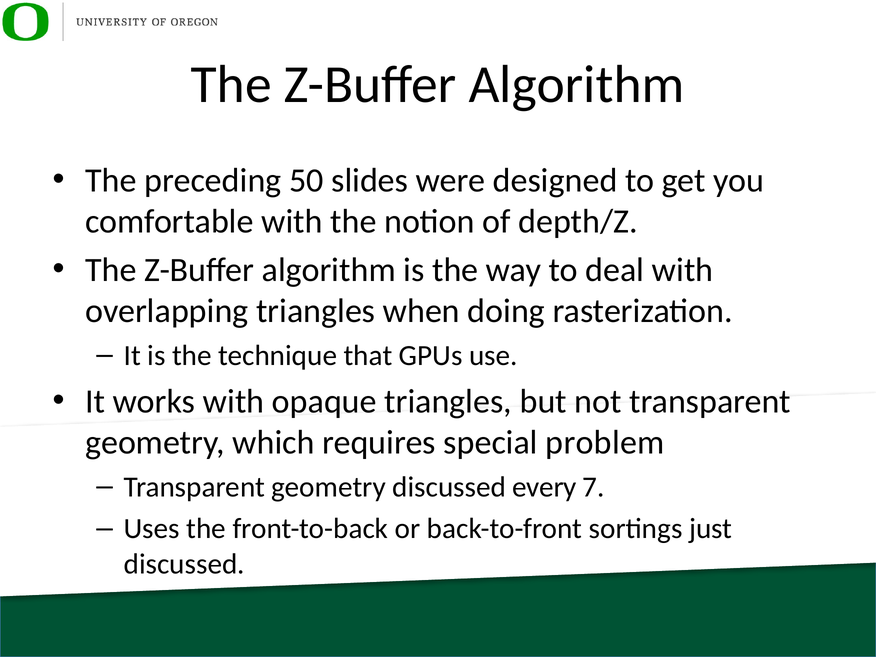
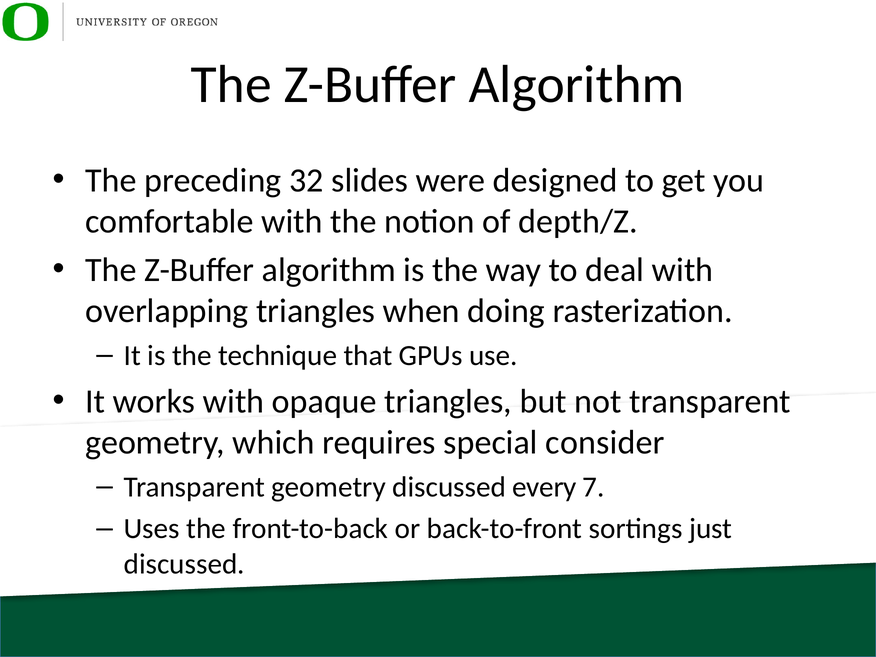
50: 50 -> 32 (306, 181)
problem: problem -> consider (605, 442)
